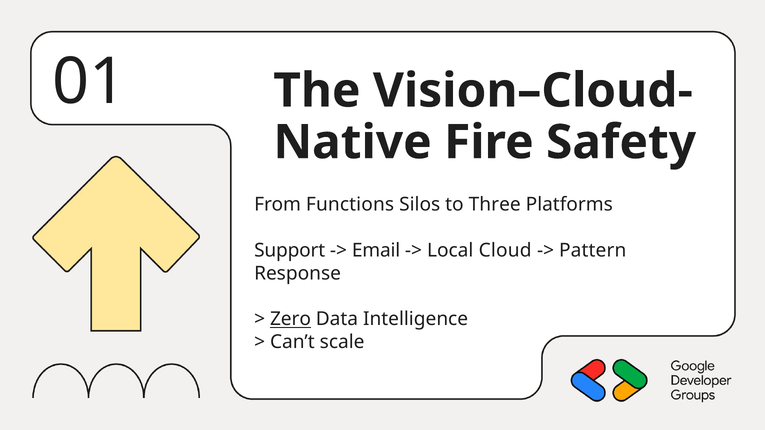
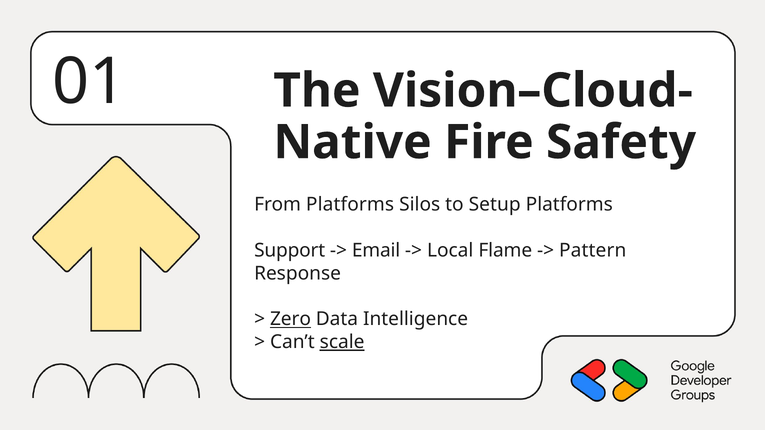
From Functions: Functions -> Platforms (350, 205)
Three: Three -> Setup (495, 205)
Cloud: Cloud -> Flame (505, 251)
scale underline: none -> present (342, 342)
